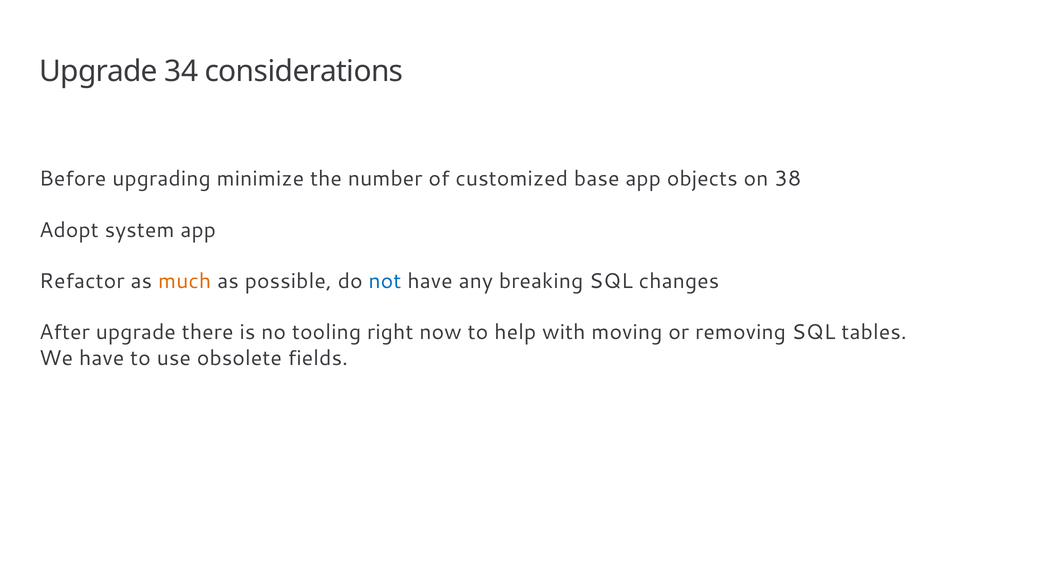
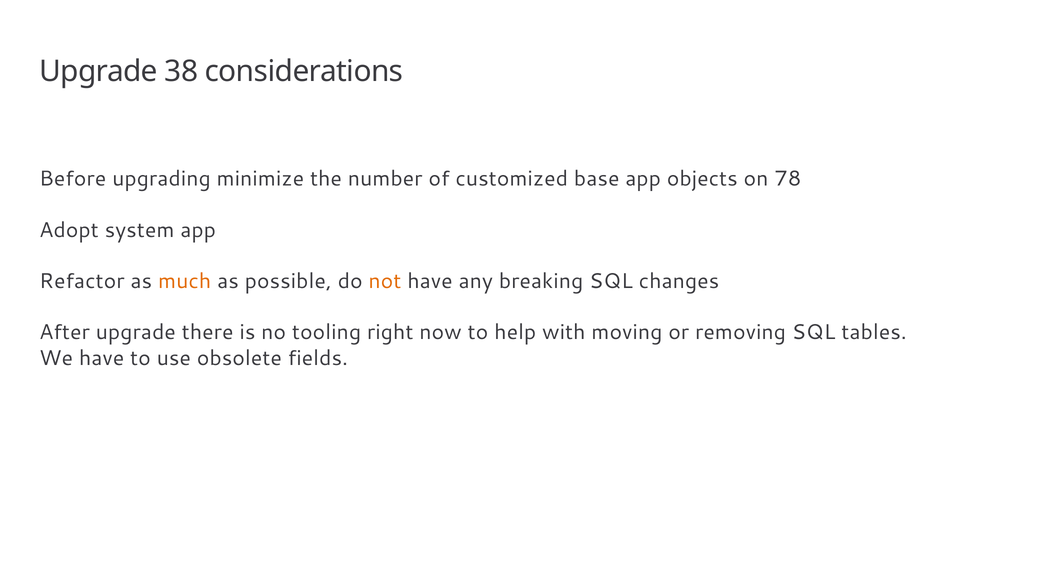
34: 34 -> 38 (181, 71)
38: 38 -> 78 (788, 179)
not colour: blue -> orange (385, 281)
